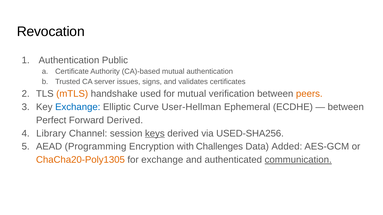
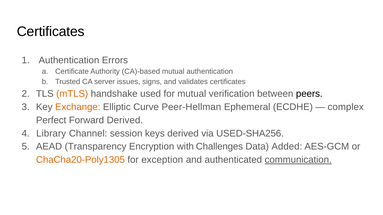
Revocation: Revocation -> Certificates (51, 32)
Public: Public -> Errors (115, 60)
peers colour: orange -> black (309, 94)
Exchange colour: blue -> orange (78, 107)
User-Hellman: User-Hellman -> Peer-Hellman (191, 107)
between: between -> complex (346, 107)
keys underline: present -> none (155, 134)
Programming: Programming -> Transparency (96, 147)
for exchange: exchange -> exception (162, 160)
